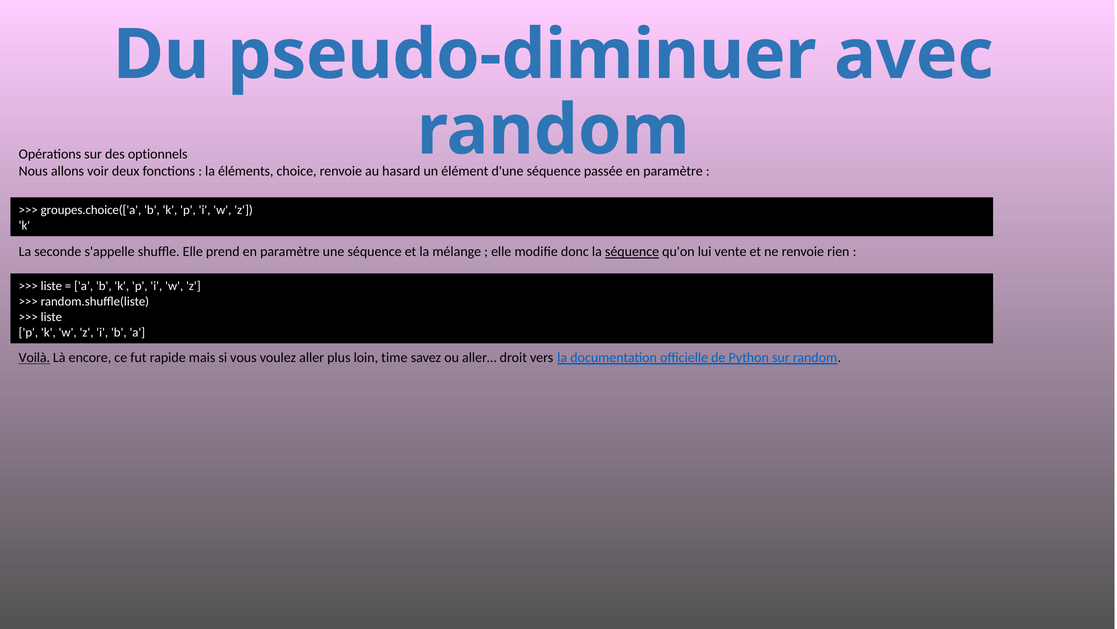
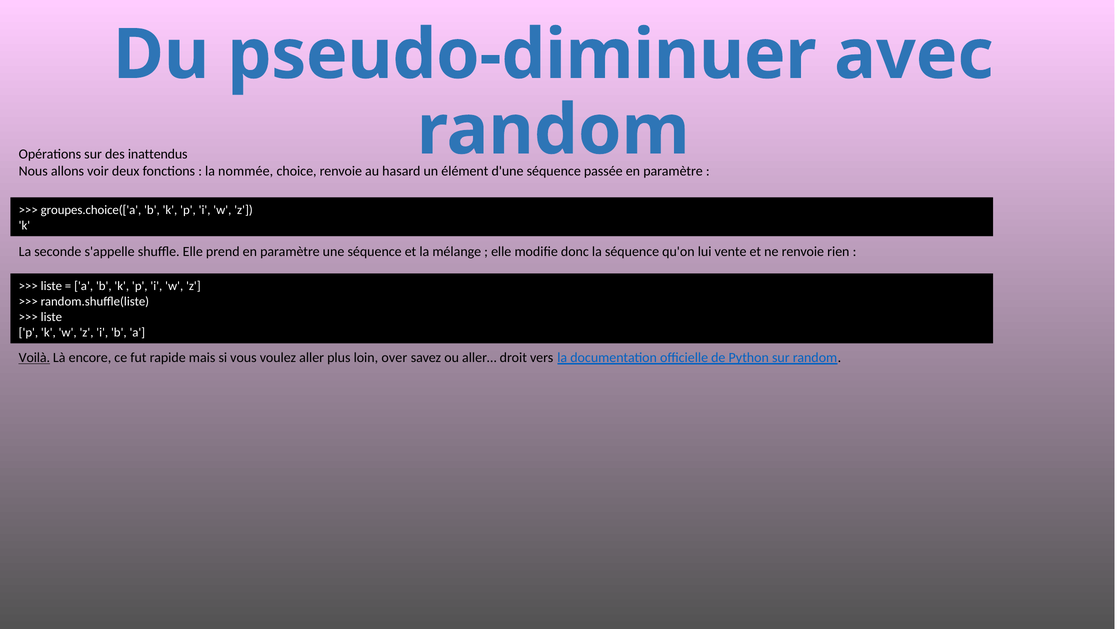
optionnels: optionnels -> inattendus (158, 154)
éléments: éléments -> nommée (246, 171)
séquence underline: present -> none (632, 252)
time: time -> over (394, 357)
